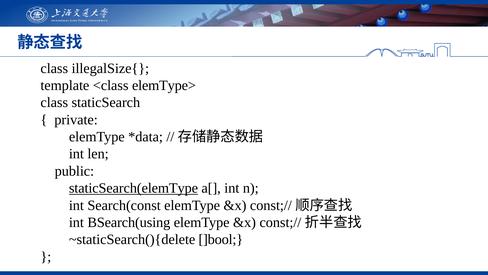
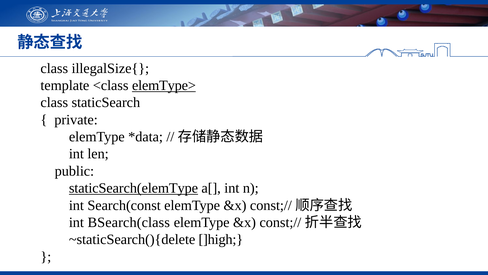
elemType> underline: none -> present (164, 85)
BSearch(using: BSearch(using -> BSearch(class (129, 222)
]bool: ]bool -> ]high (221, 239)
